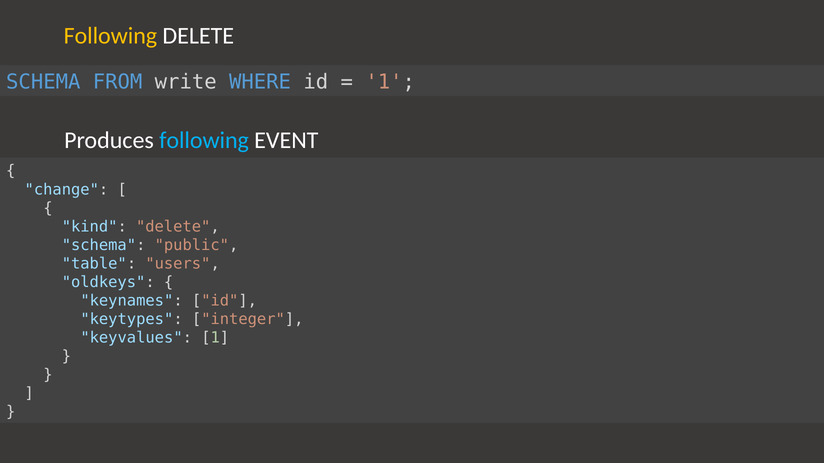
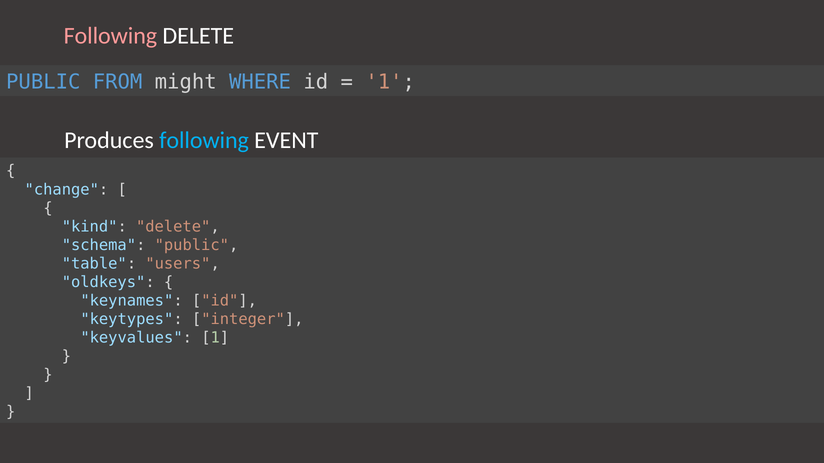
Following colour: yellow -> pink (110, 36)
SCHEMA: SCHEMA -> PUBLIC (43, 82)
write: write -> might (186, 82)
